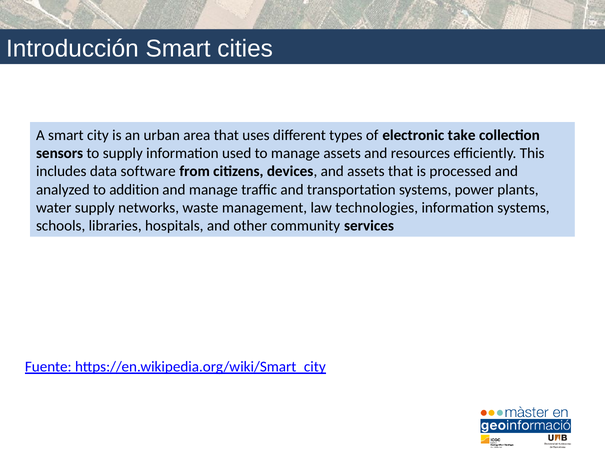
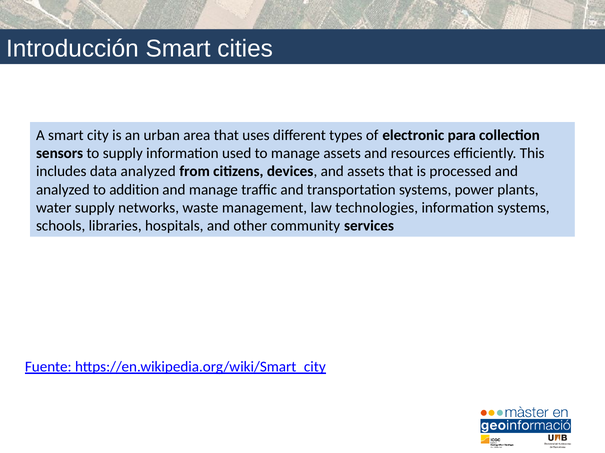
take: take -> para (462, 135)
data software: software -> analyzed (148, 172)
